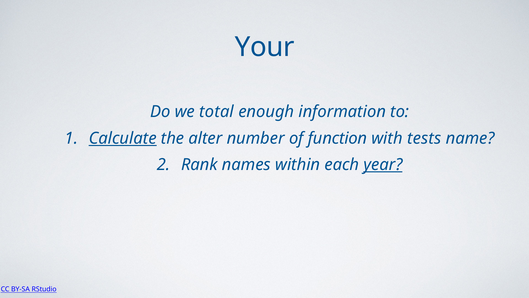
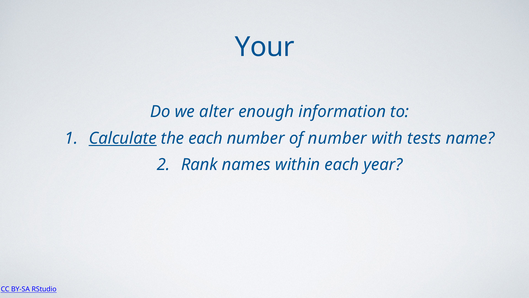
total: total -> alter (217, 112)
the alter: alter -> each (206, 138)
of function: function -> number (337, 138)
year underline: present -> none (383, 165)
